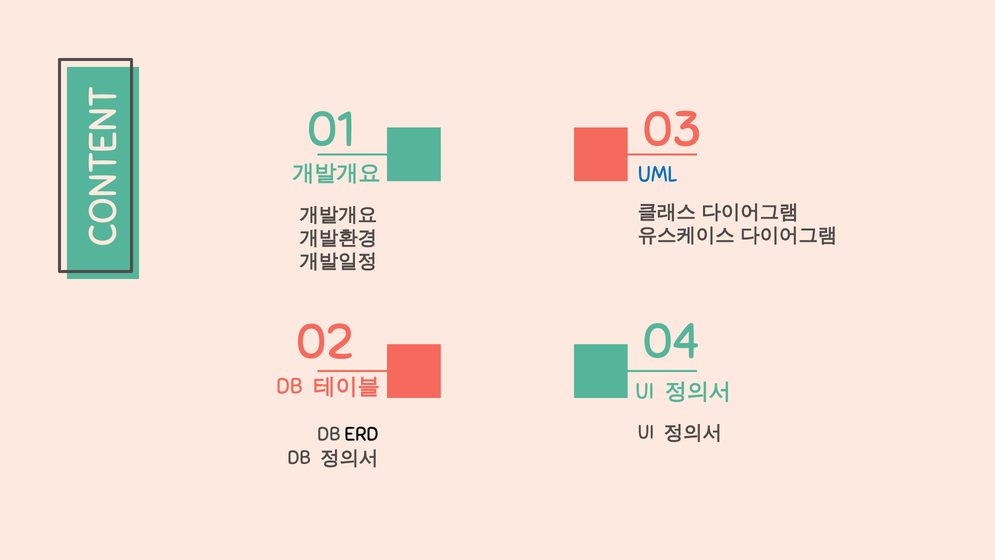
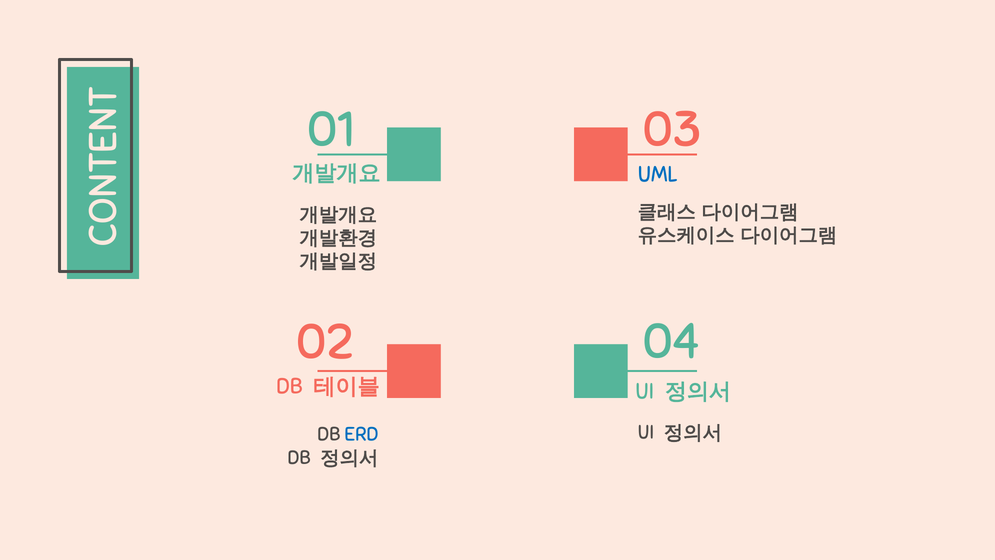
ERD colour: black -> blue (361, 434)
